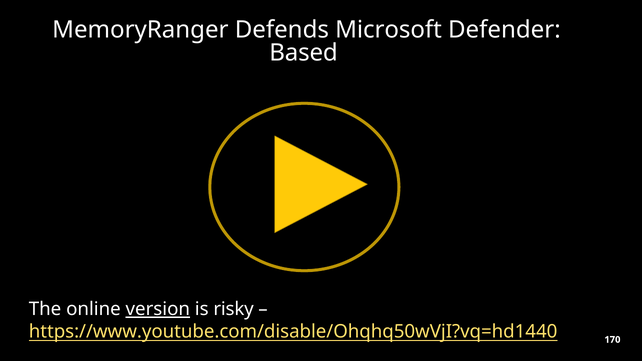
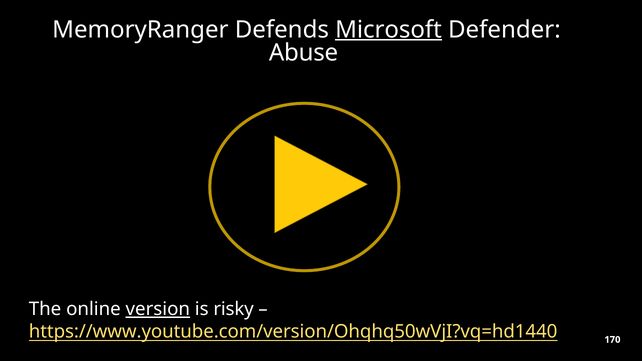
Microsoft underline: none -> present (389, 30)
Based: Based -> Abuse (304, 53)
https://www.youtube.com/disable/Ohqhq50wVjI?vq=hd1440: https://www.youtube.com/disable/Ohqhq50wVjI?vq=hd1440 -> https://www.youtube.com/version/Ohqhq50wVjI?vq=hd1440 (293, 332)
